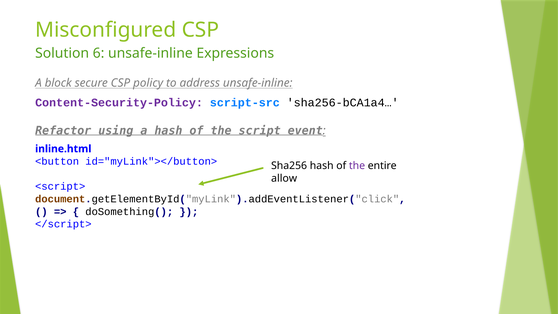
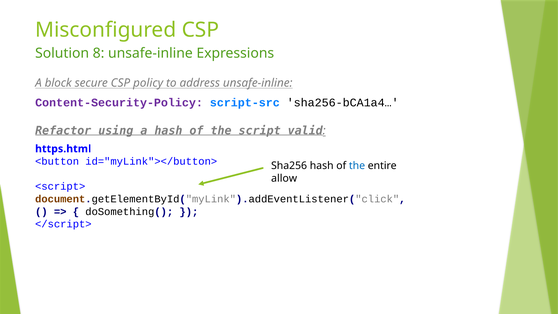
6: 6 -> 8 (99, 53)
event: event -> valid (305, 131)
inline.html: inline.html -> https.html (63, 149)
the colour: purple -> blue (357, 166)
